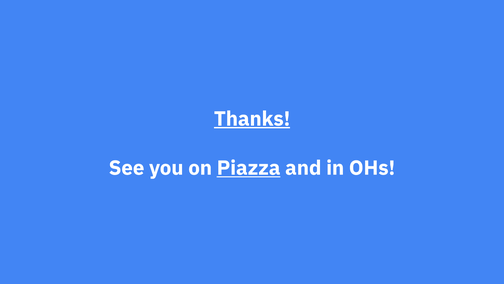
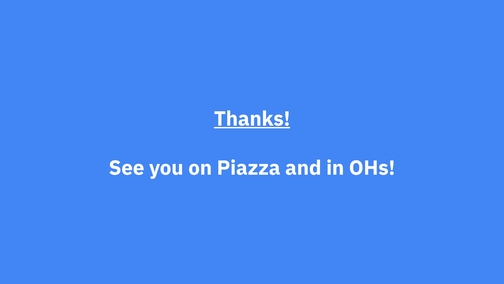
Piazza underline: present -> none (249, 168)
